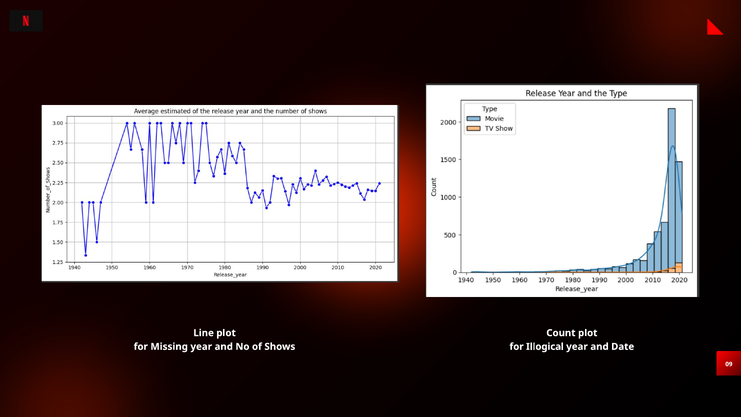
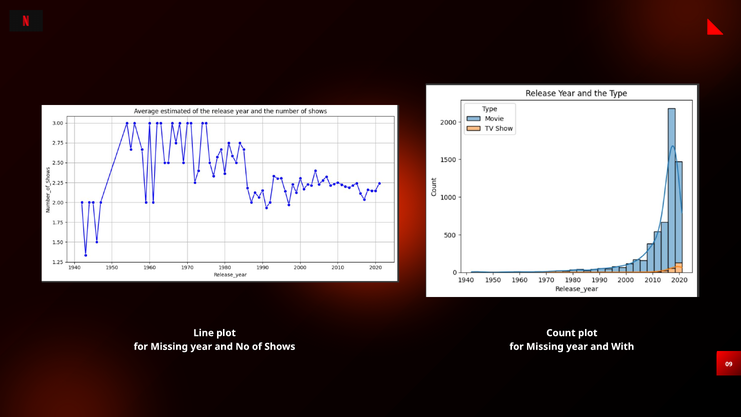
Illogical: Illogical -> Missing (545, 346)
Date: Date -> With (623, 346)
